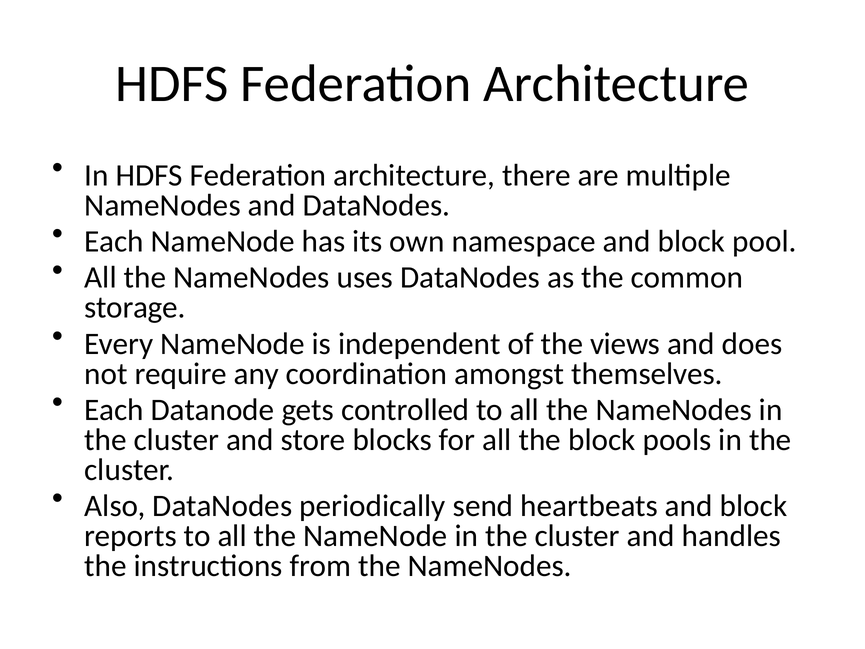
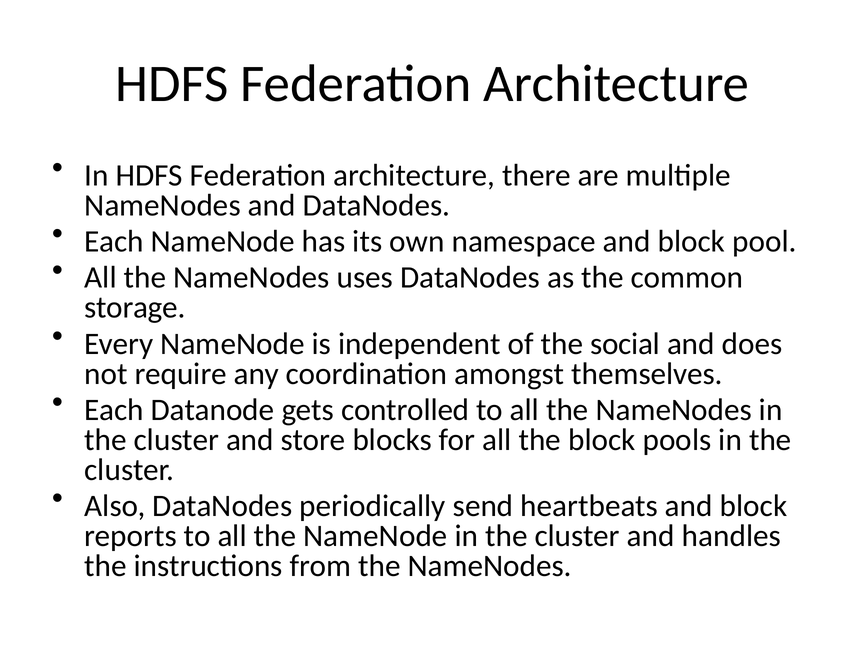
views: views -> social (625, 344)
